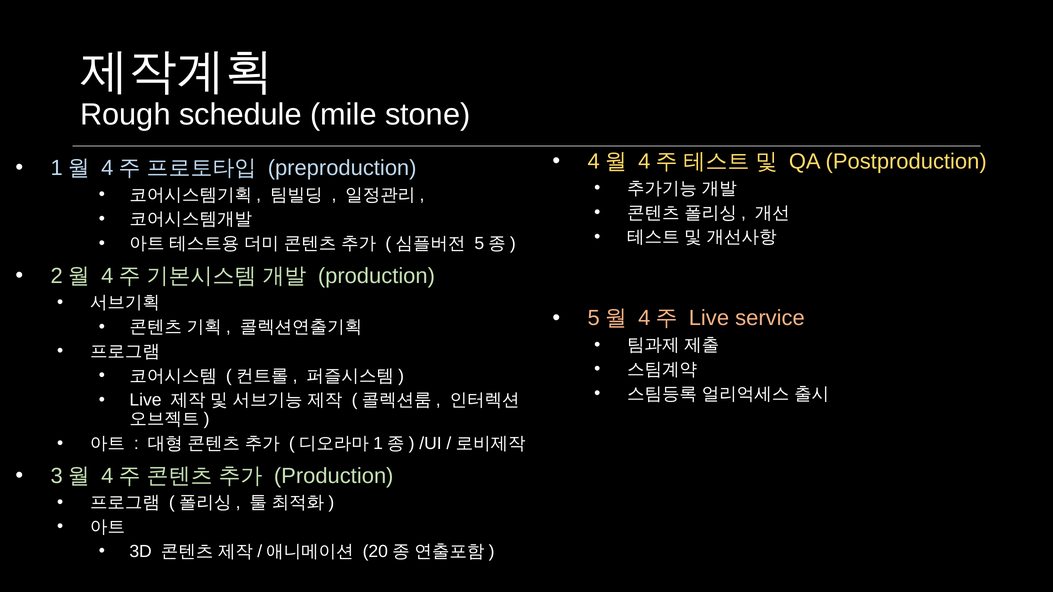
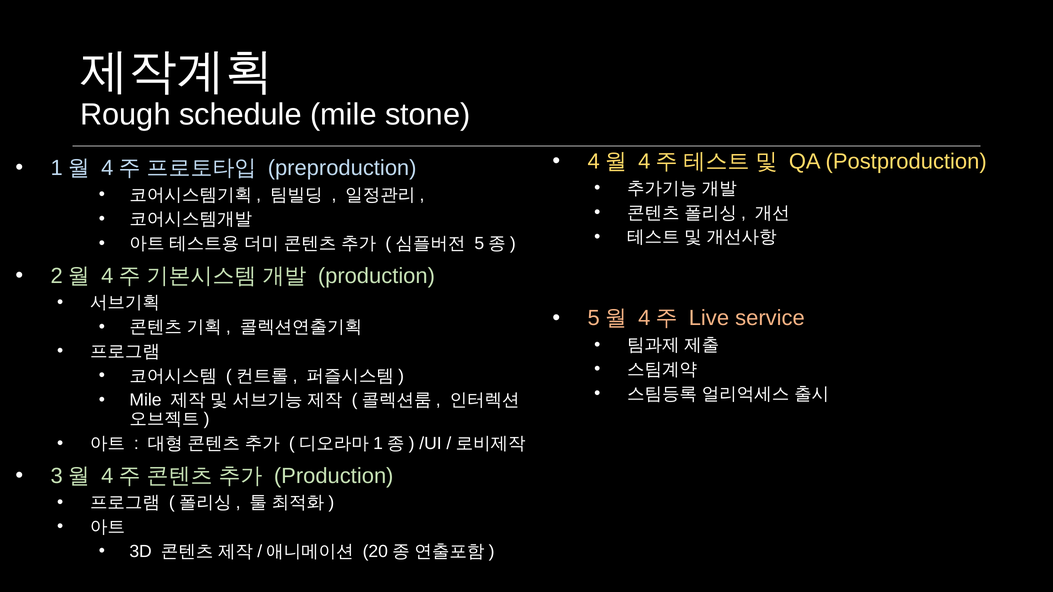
Live: Live -> Mile (146, 400)
